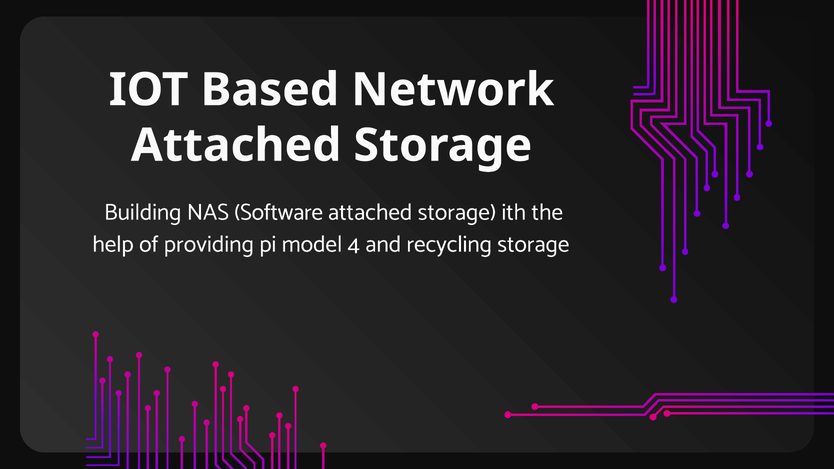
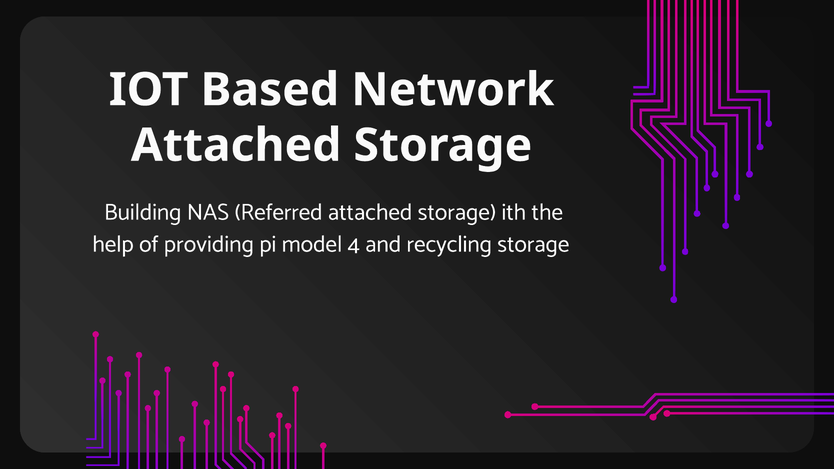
Software: Software -> Referred (278, 212)
